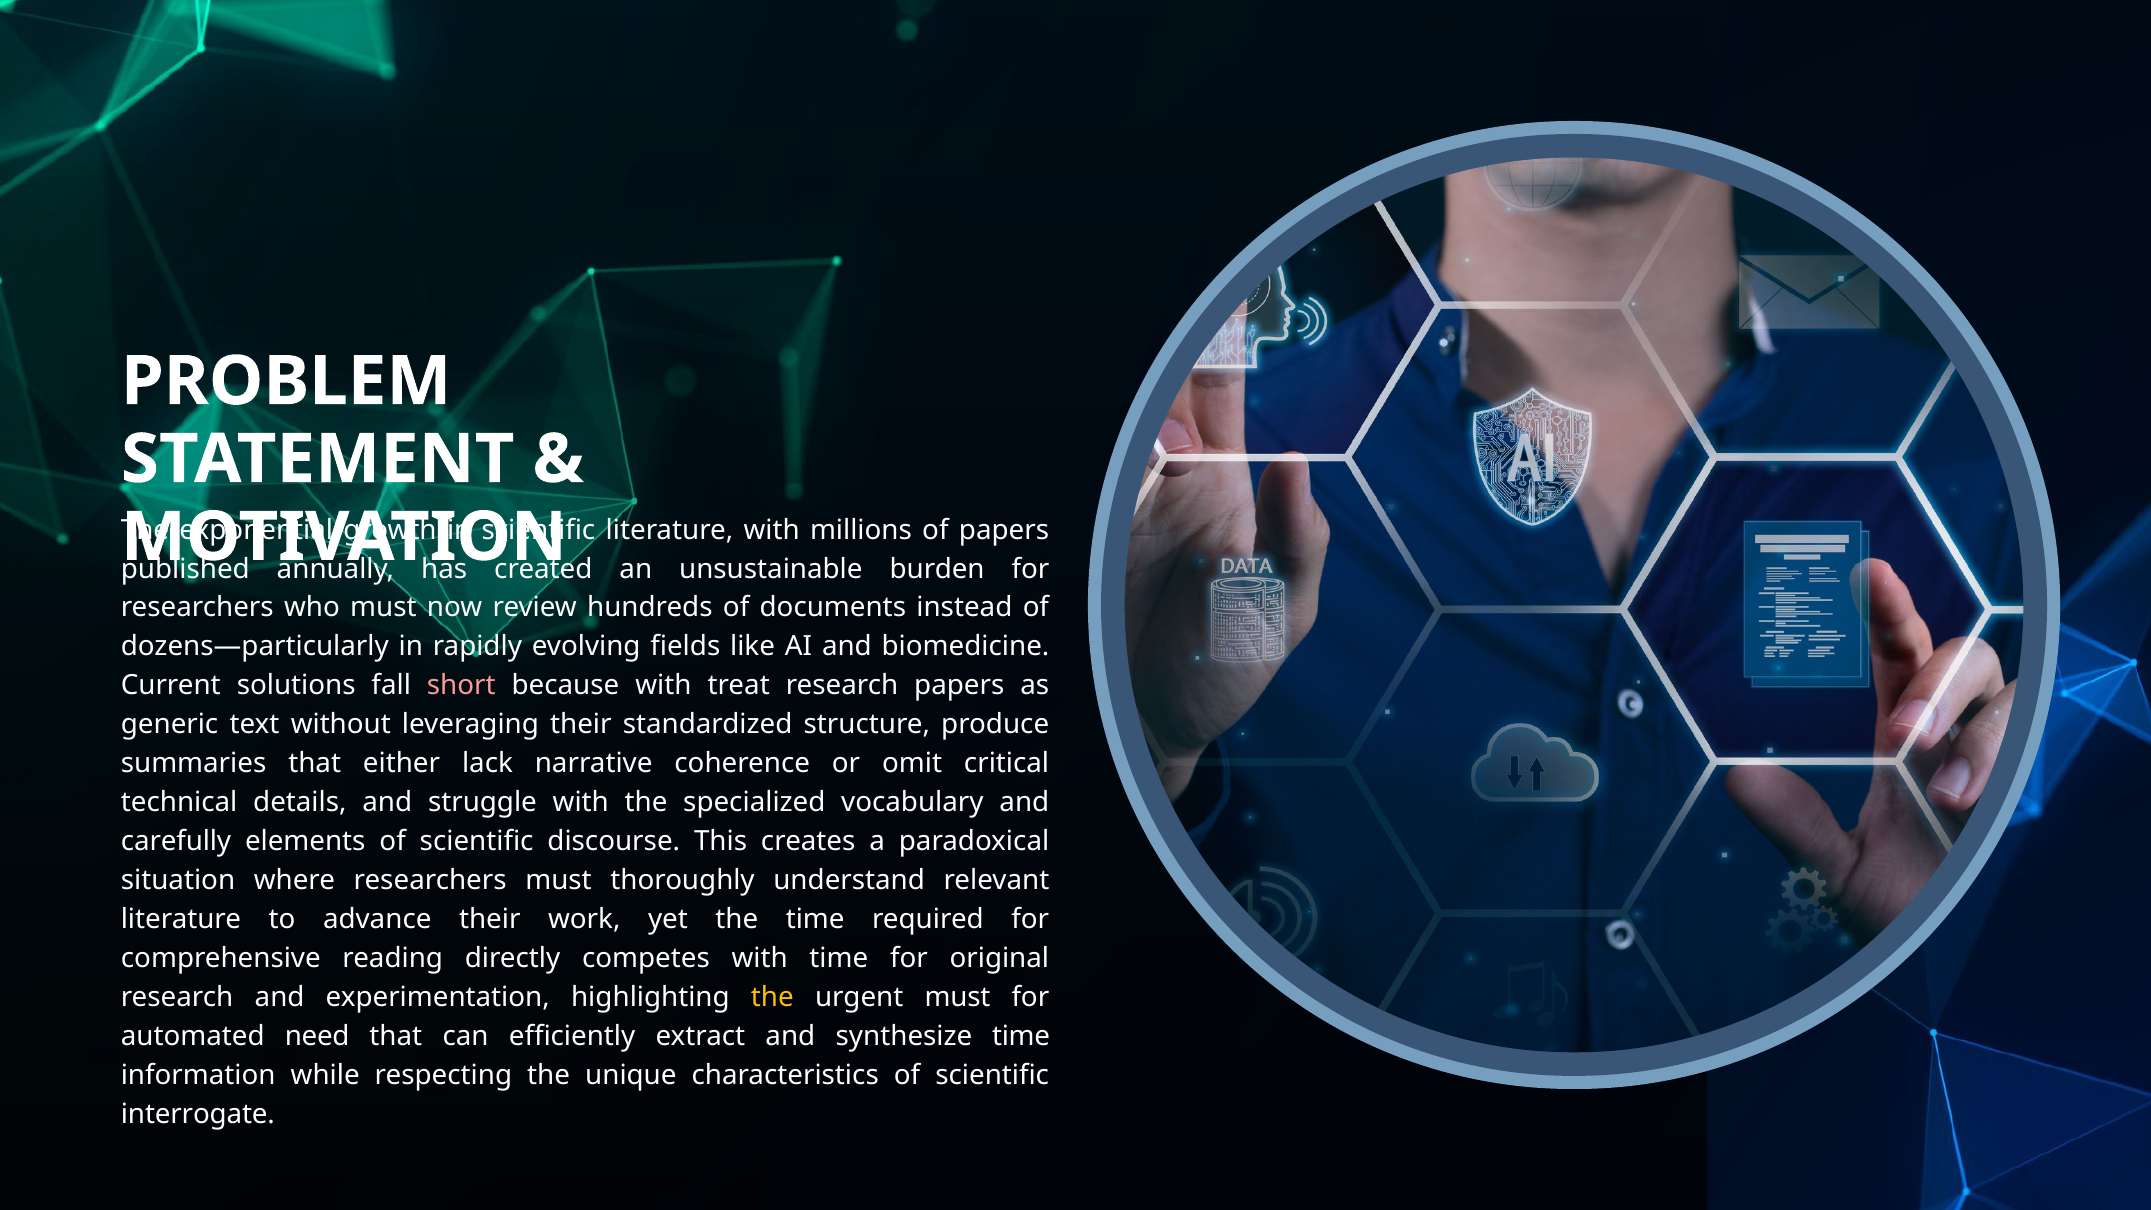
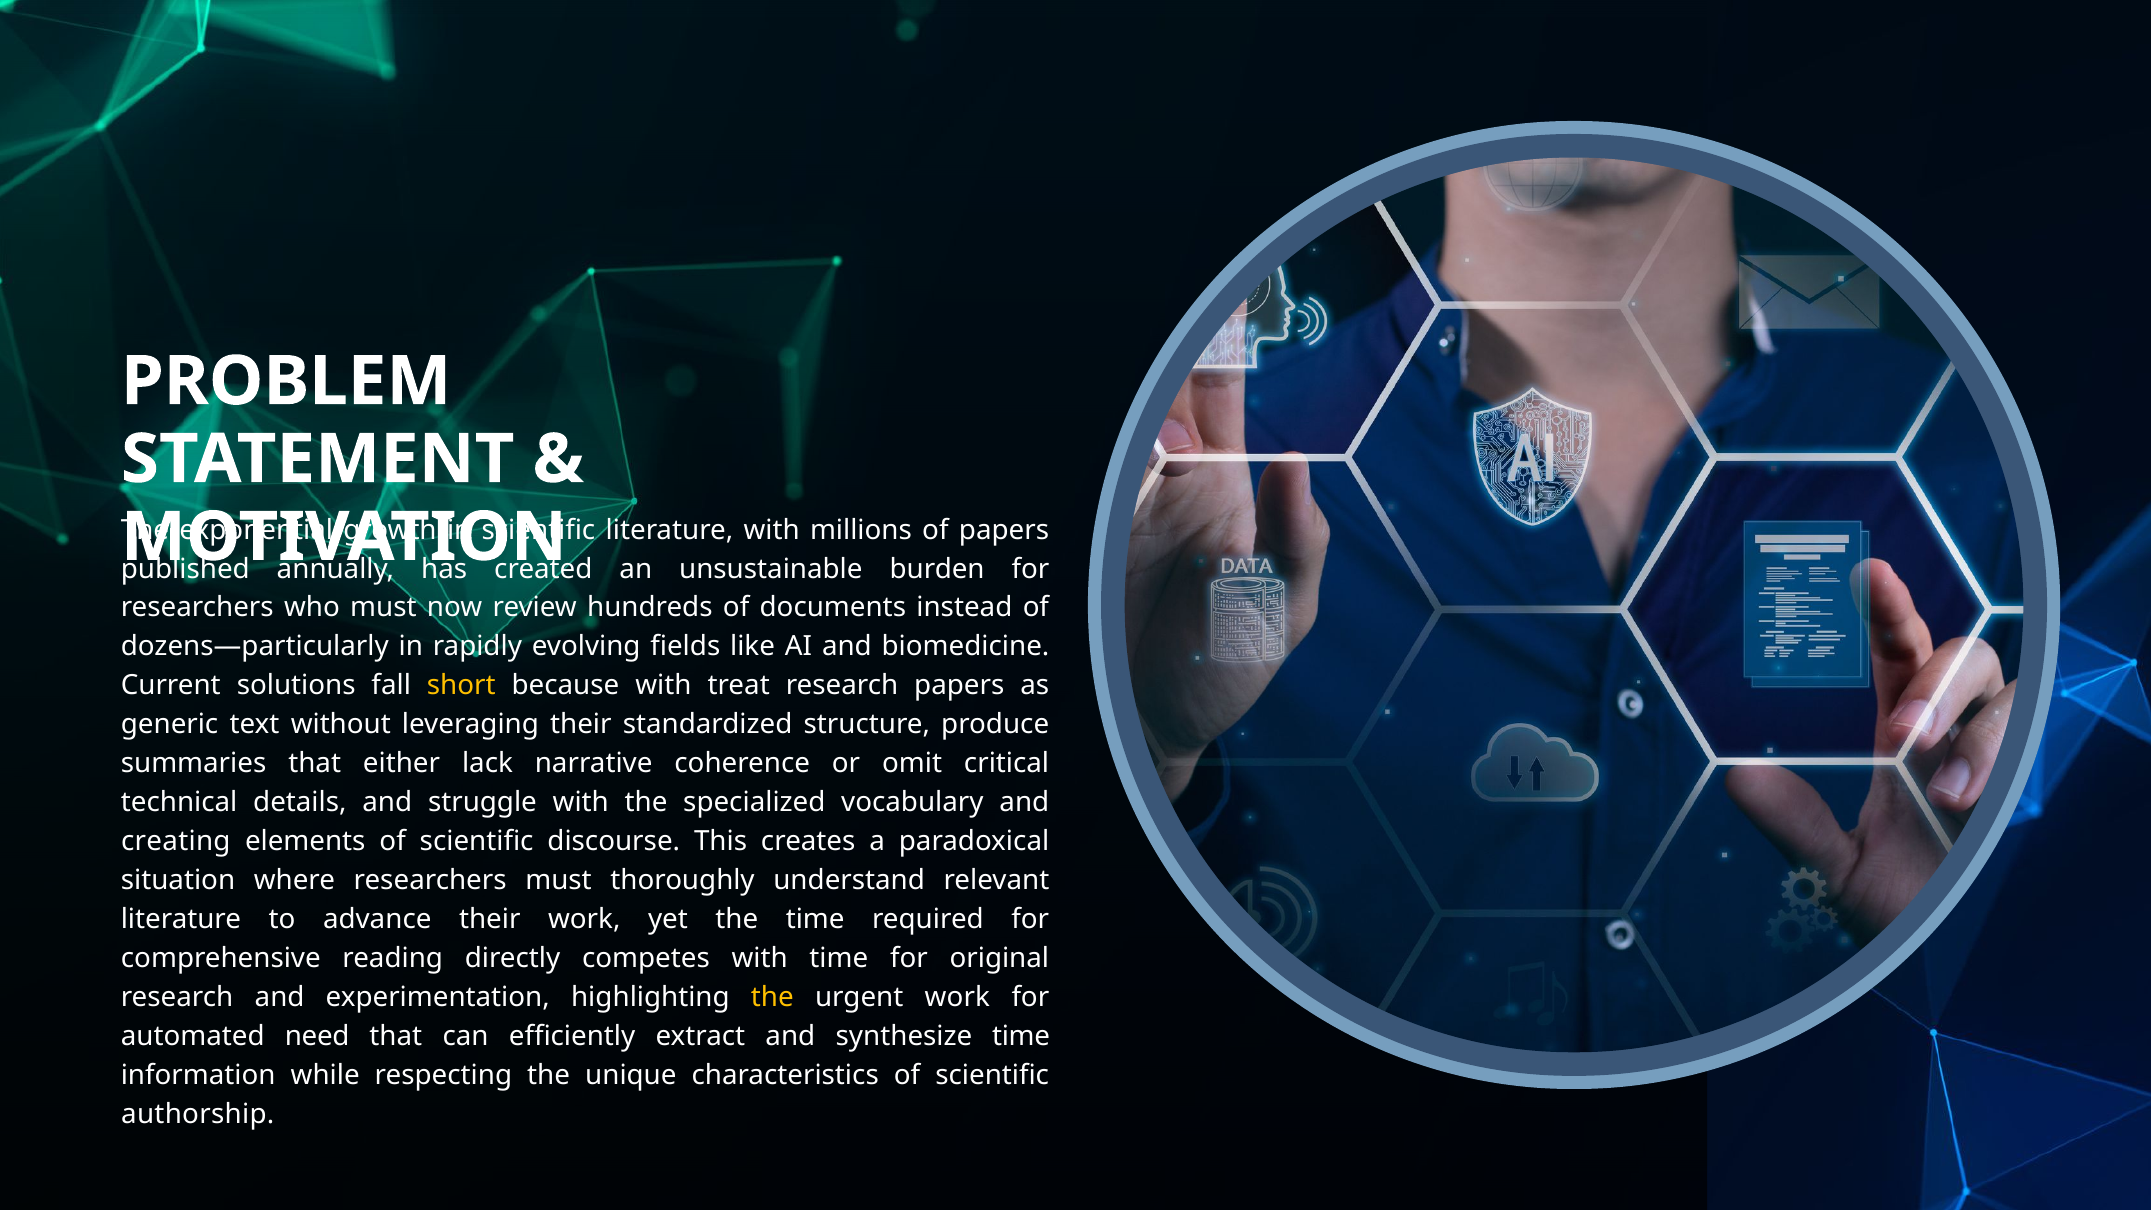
short colour: pink -> yellow (461, 686)
carefully: carefully -> creating (176, 841)
urgent must: must -> work (957, 997)
interrogate: interrogate -> authorship (198, 1114)
